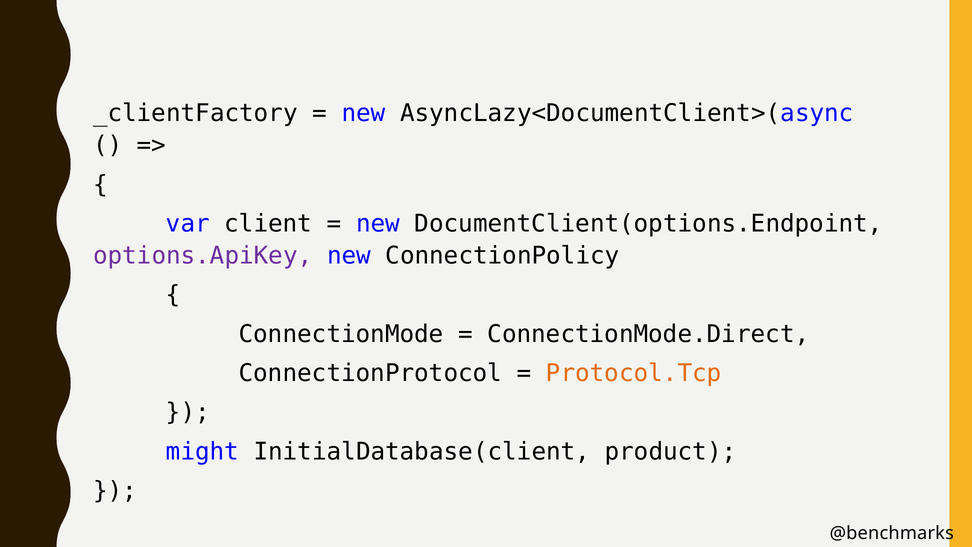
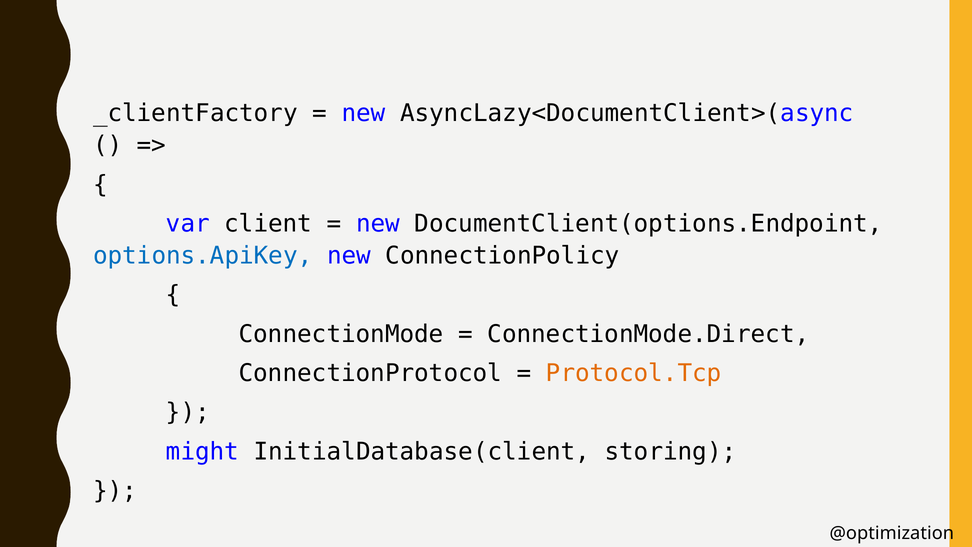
options.ApiKey colour: purple -> blue (203, 256)
product: product -> storing (671, 451)
@benchmarks: @benchmarks -> @optimization (892, 533)
